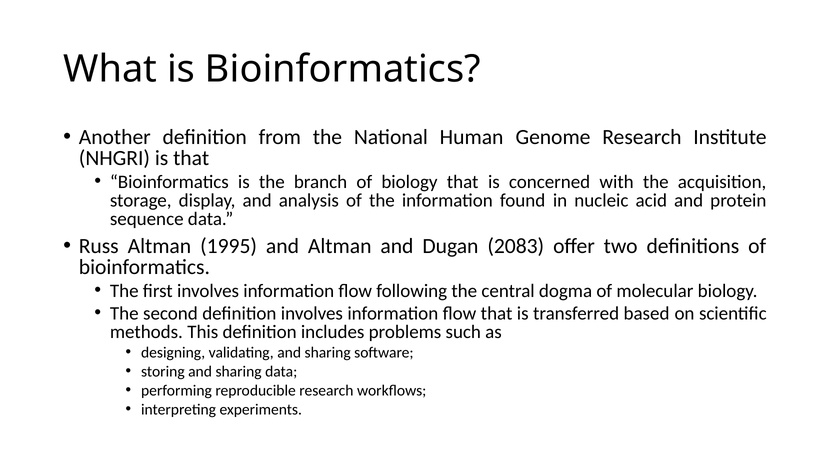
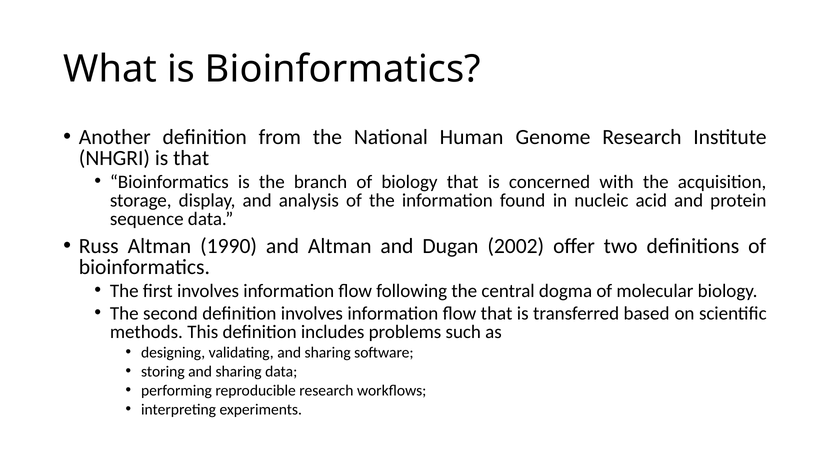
1995: 1995 -> 1990 (229, 246)
2083: 2083 -> 2002 (516, 246)
